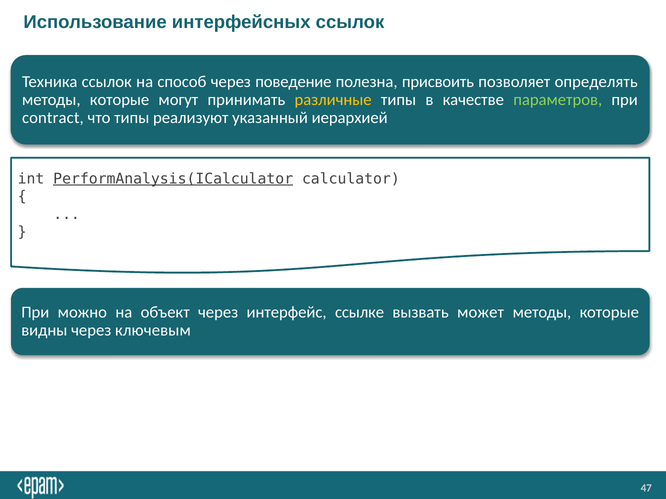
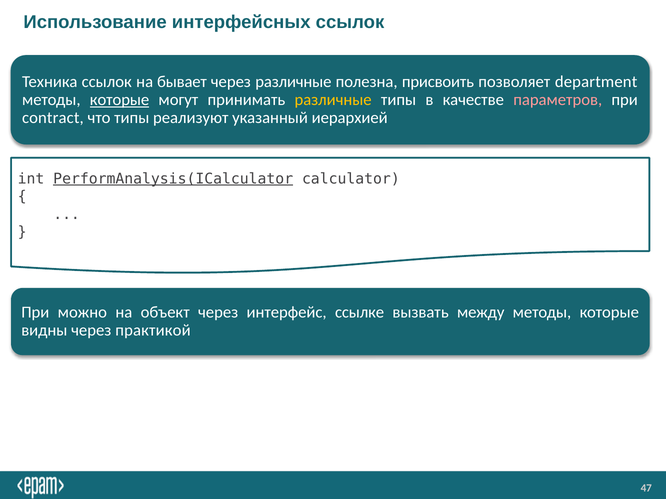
способ: способ -> бывает (182, 82)
через поведение: поведение -> различные (293, 82)
определять: определять -> department (596, 82)
которые underline: none -> present (120, 100)
параметров colour: light green -> pink (558, 100)
может: может -> между (481, 313)
ключевым: ключевым -> практикой (153, 331)
